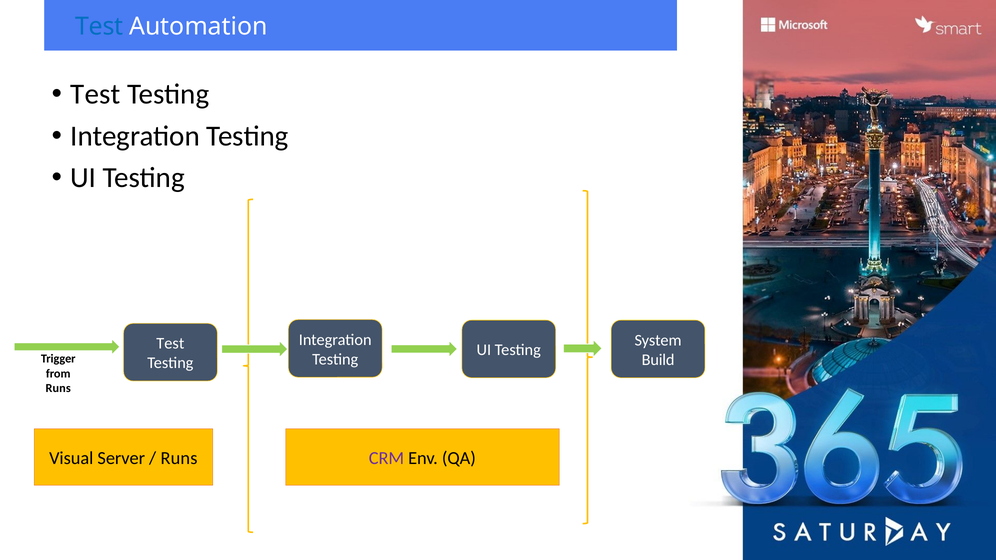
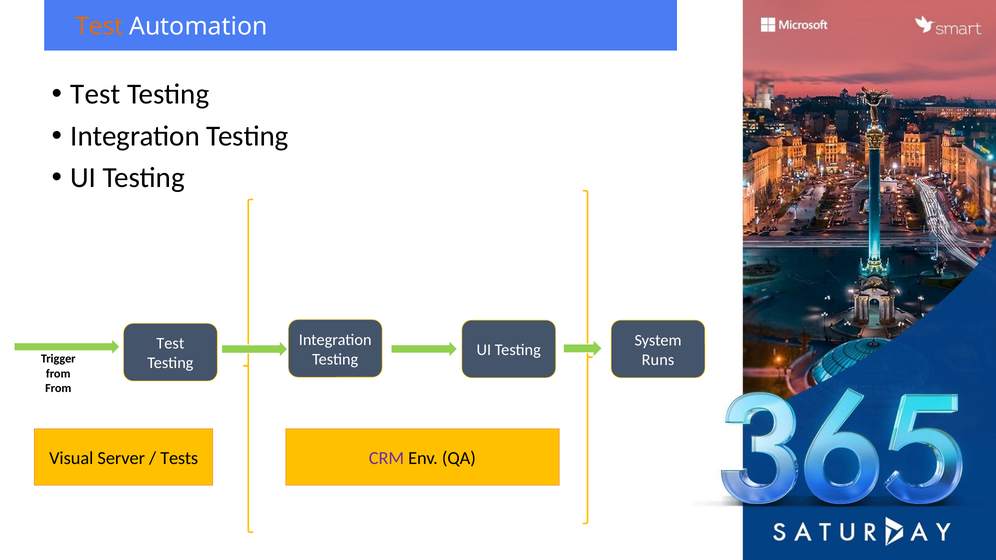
Test colour: blue -> orange (99, 26)
Build: Build -> Runs (658, 360)
Runs: Runs -> From (58, 388)
Runs: Runs -> Tests (179, 459)
